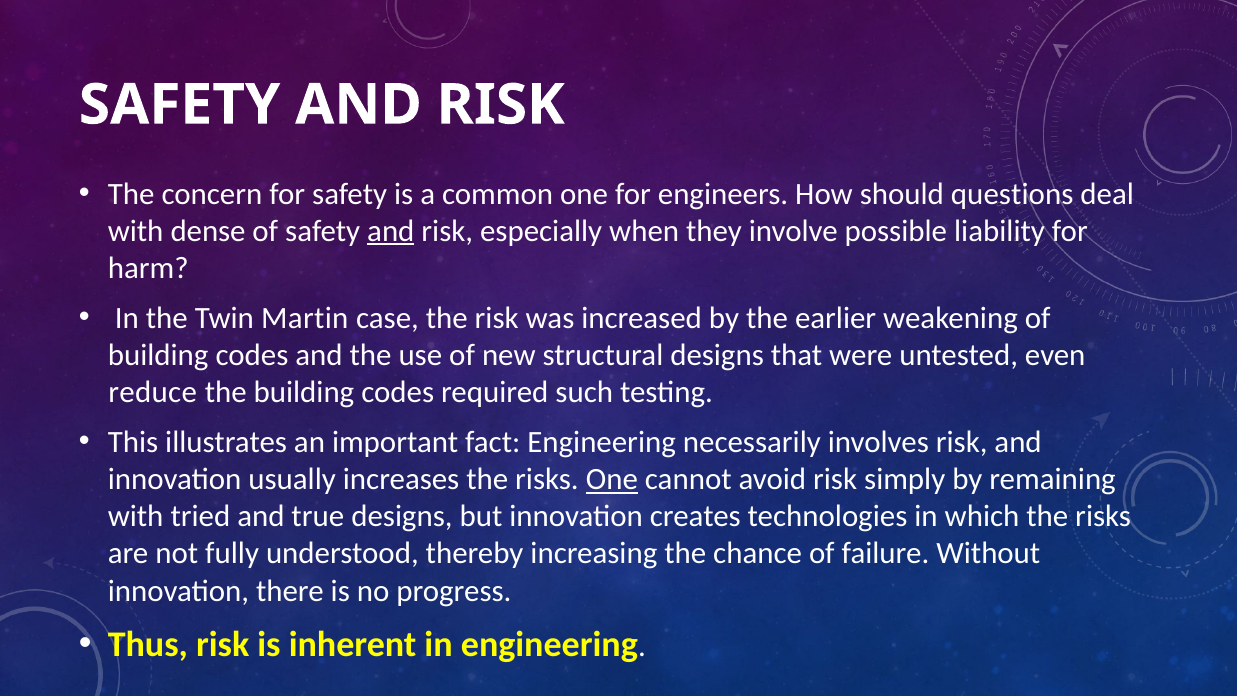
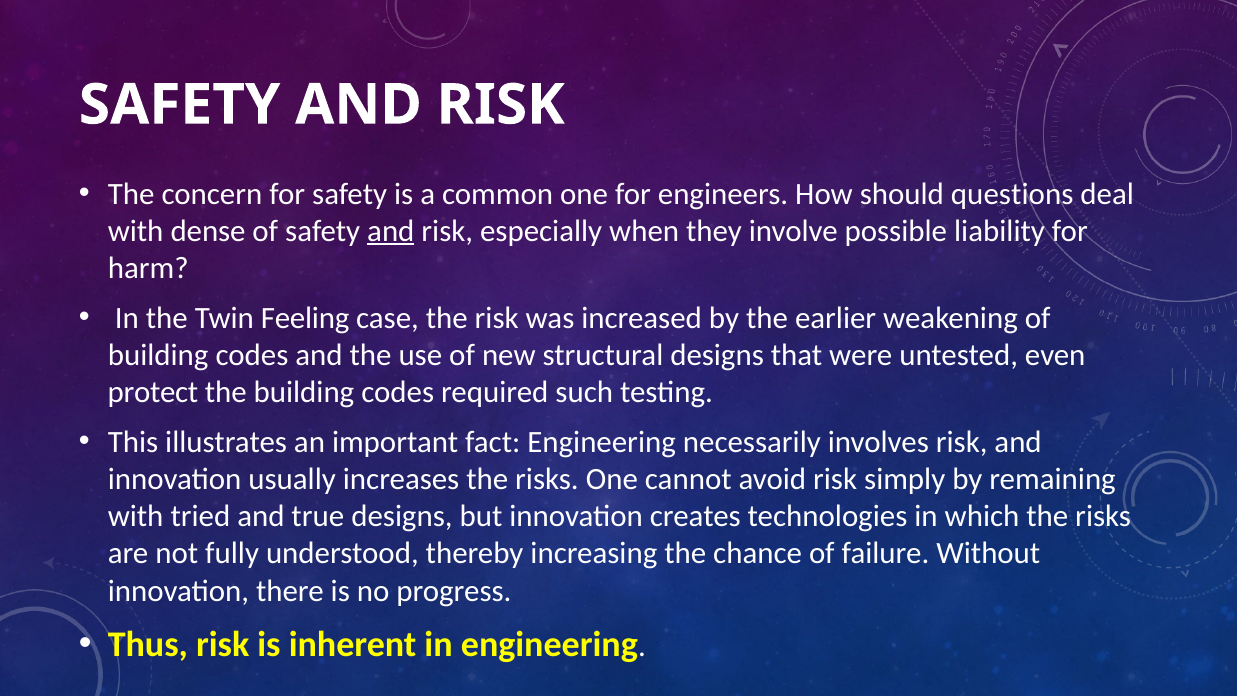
Martin: Martin -> Feeling (305, 318)
reduce: reduce -> protect (153, 392)
One underline: present -> none (612, 479)
